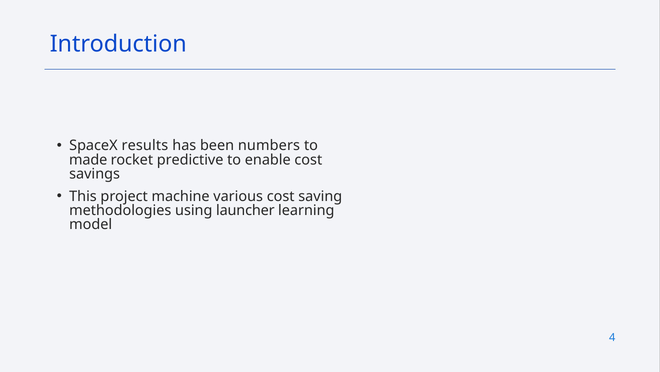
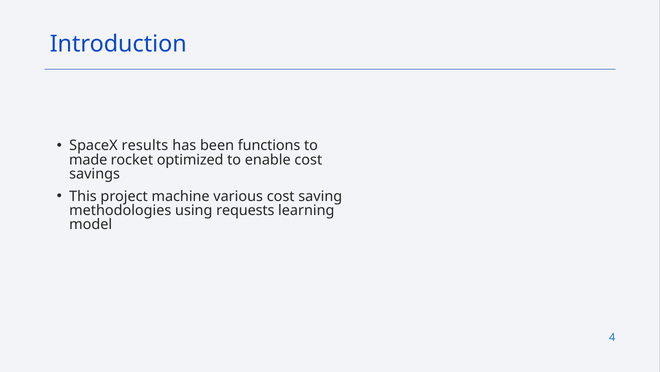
numbers: numbers -> functions (269, 145)
predictive: predictive -> optimized (190, 159)
launcher: launcher -> requests (245, 210)
